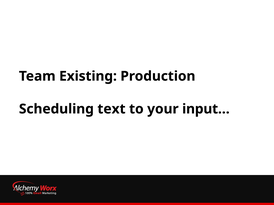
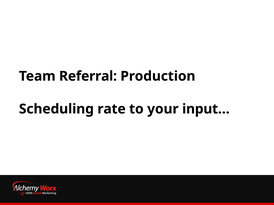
Existing: Existing -> Referral (88, 76)
text: text -> rate (112, 109)
